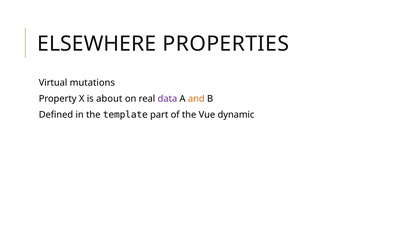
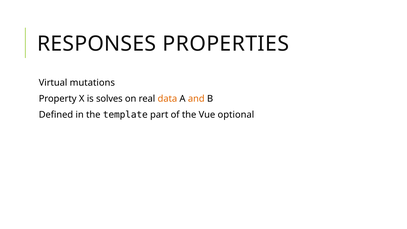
ELSEWHERE: ELSEWHERE -> RESPONSES (97, 44)
about: about -> solves (109, 99)
data colour: purple -> orange (167, 99)
dynamic: dynamic -> optional (236, 115)
